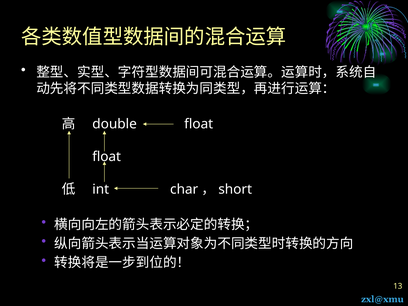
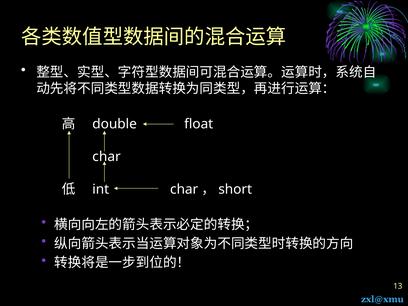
float: float -> char (107, 157)
